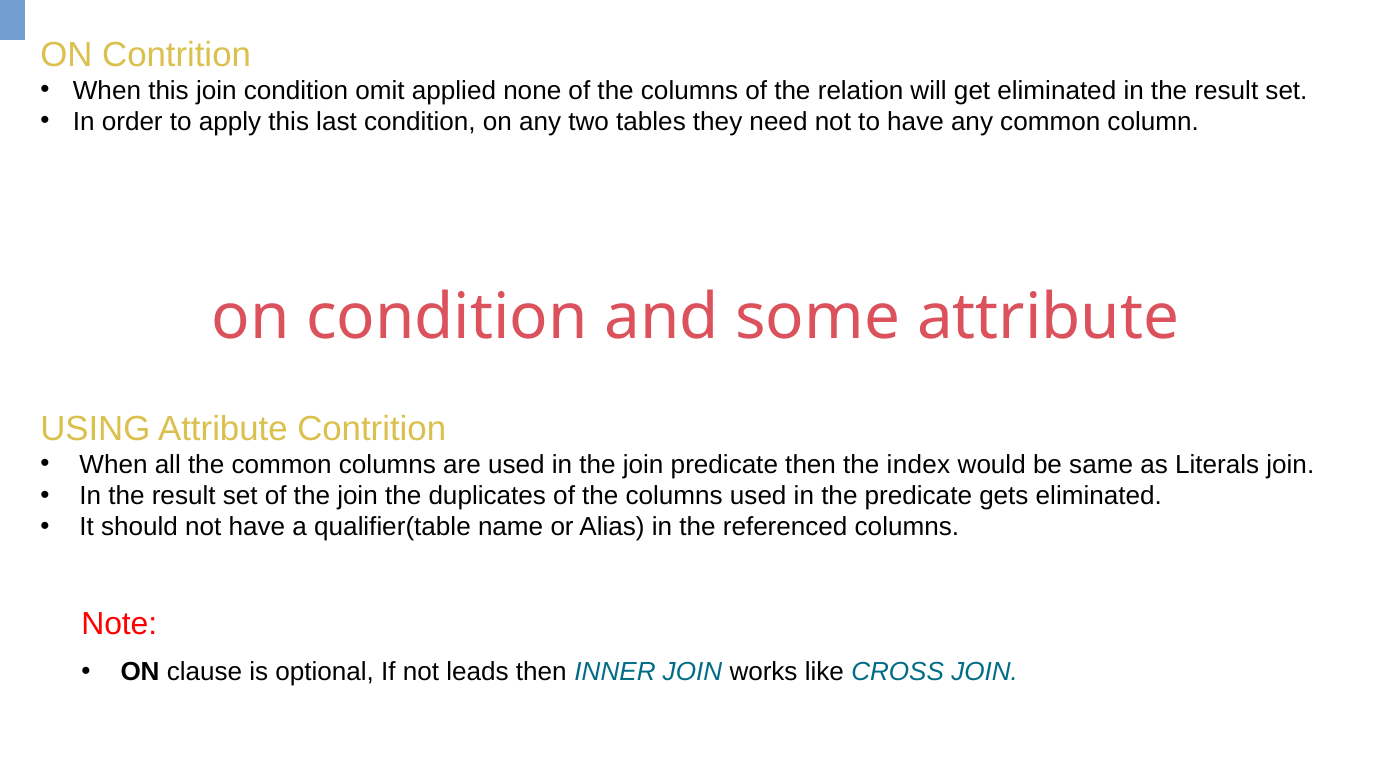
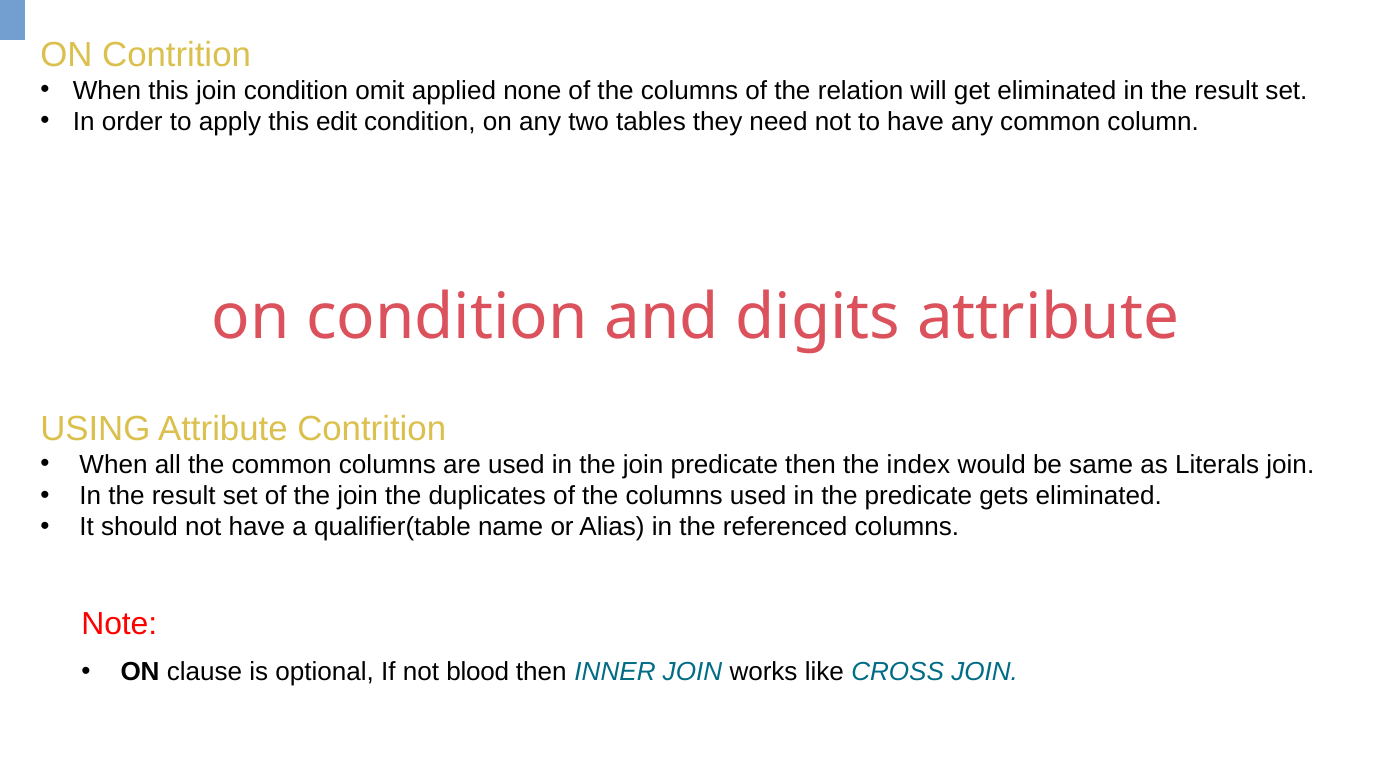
last: last -> edit (337, 122)
some: some -> digits (818, 318)
leads: leads -> blood (478, 672)
